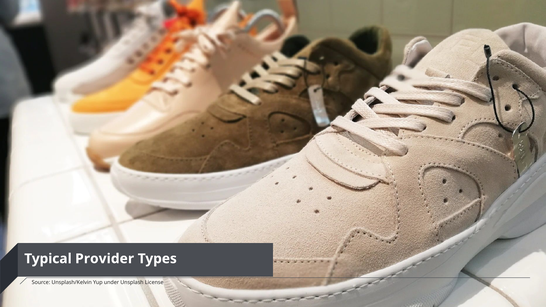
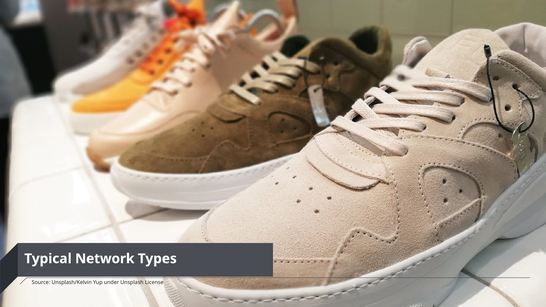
Provider: Provider -> Network (105, 259)
